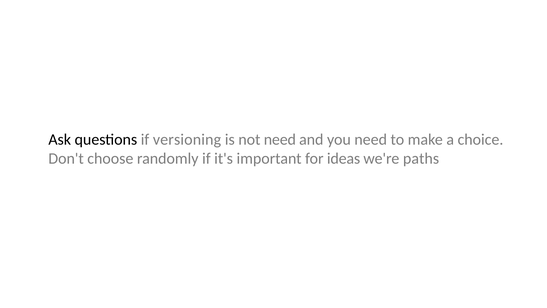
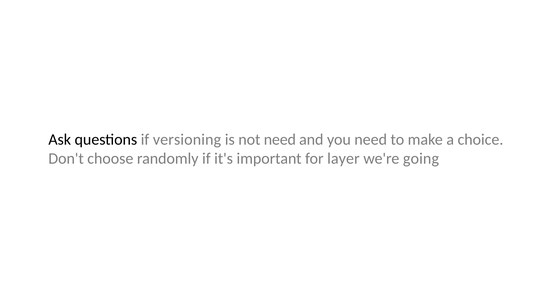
ideas: ideas -> layer (343, 159)
paths: paths -> going (421, 159)
